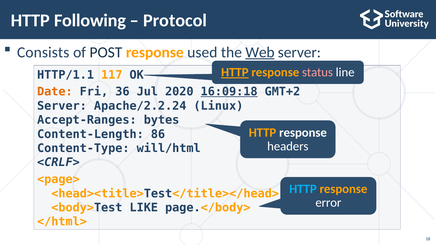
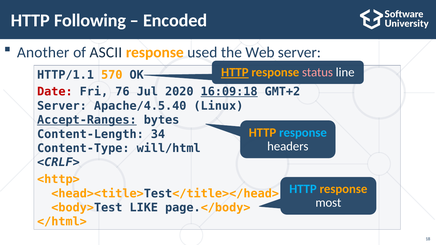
Protocol: Protocol -> Encoded (175, 21)
Consists: Consists -> Another (43, 52)
POST: POST -> ASCII (106, 52)
Web underline: present -> none (260, 52)
117: 117 -> 570 (112, 75)
Date colour: orange -> red (55, 92)
36: 36 -> 76 (122, 92)
Apache/2.2.24: Apache/2.2.24 -> Apache/4.5.40 (140, 106)
Accept-Ranges underline: none -> present (87, 120)
response colour: white -> light blue (303, 133)
86: 86 -> 34 (158, 134)
<page>: <page> -> <http> (58, 179)
error: error -> most (328, 203)
